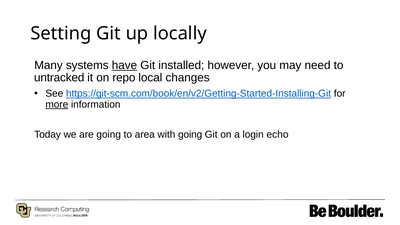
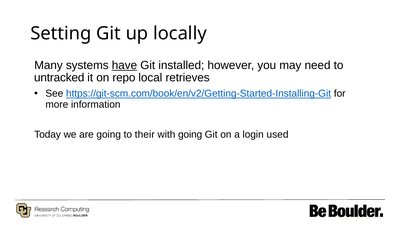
changes: changes -> retrieves (188, 78)
more underline: present -> none (57, 104)
area: area -> their (145, 134)
echo: echo -> used (278, 134)
